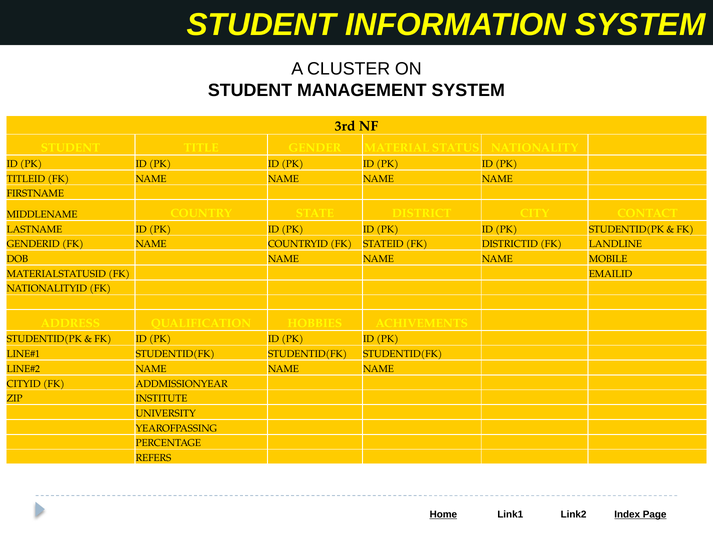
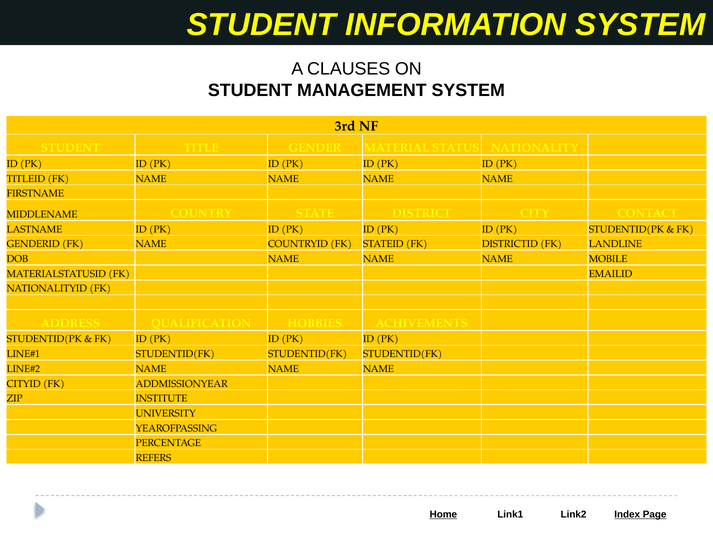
CLUSTER: CLUSTER -> CLAUSES (349, 69)
